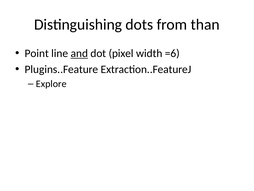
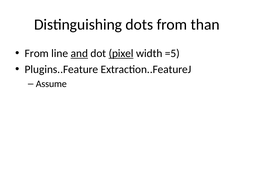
Point: Point -> From (37, 53)
pixel underline: none -> present (121, 53)
=6: =6 -> =5 (172, 53)
Explore: Explore -> Assume (51, 84)
